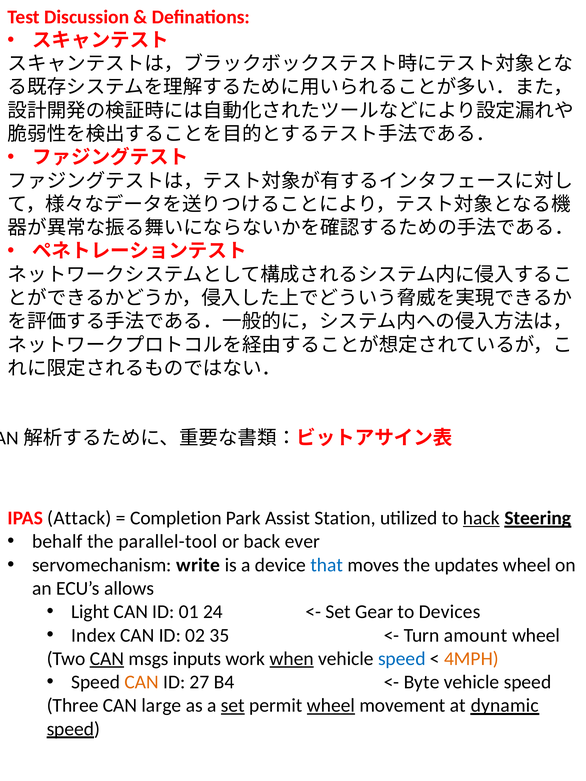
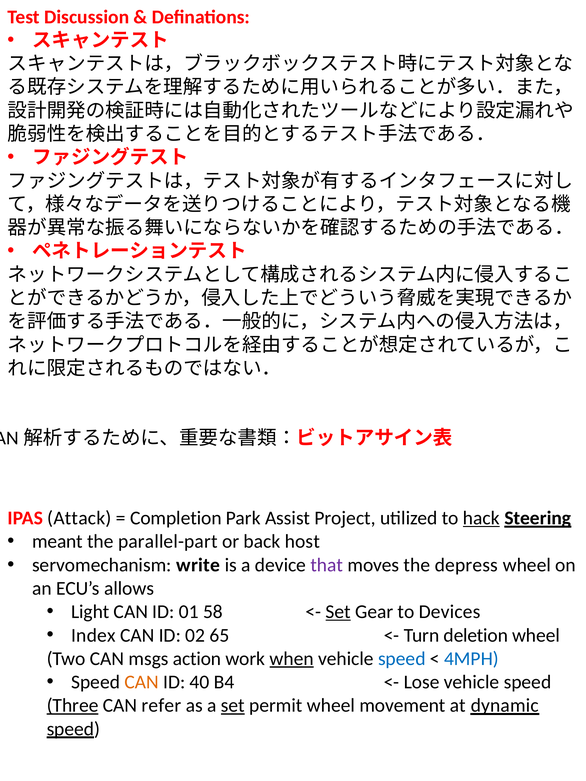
Station: Station -> Project (345, 518)
behalf: behalf -> meant (57, 542)
parallel-tool: parallel-tool -> parallel-part (168, 542)
ever: ever -> host (302, 542)
that colour: blue -> purple (327, 565)
updates: updates -> depress (466, 565)
24: 24 -> 58 (213, 612)
Set underline: none -> present (338, 612)
35: 35 -> 65 (219, 636)
amount: amount -> deletion (476, 636)
CAN underline: present -> none (107, 659)
inputs: inputs -> action (197, 659)
4MPH colour: orange -> blue (471, 659)
27: 27 -> 40 (200, 682)
Byte: Byte -> Lose (422, 682)
Three underline: none -> present (73, 706)
large: large -> refer (161, 706)
wheel underline: present -> none (331, 706)
